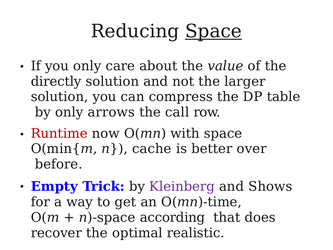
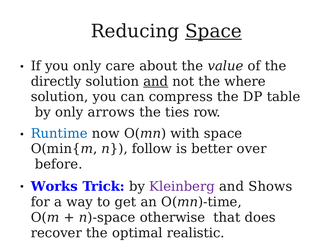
and underline: none -> present (156, 81)
larger: larger -> where (245, 81)
call: call -> ties (177, 112)
Runtime colour: red -> blue (59, 133)
cache: cache -> follow (152, 149)
Empty: Empty -> Works (54, 186)
according: according -> otherwise (172, 217)
